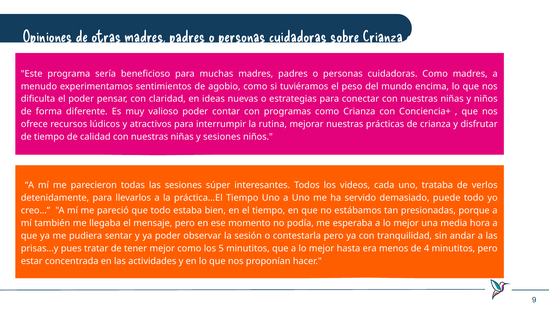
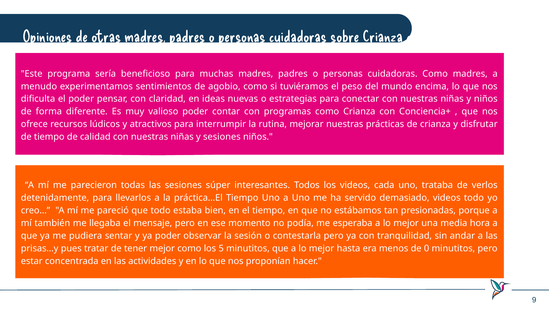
demasiado puede: puede -> videos (447, 198)
4: 4 -> 0 (427, 248)
